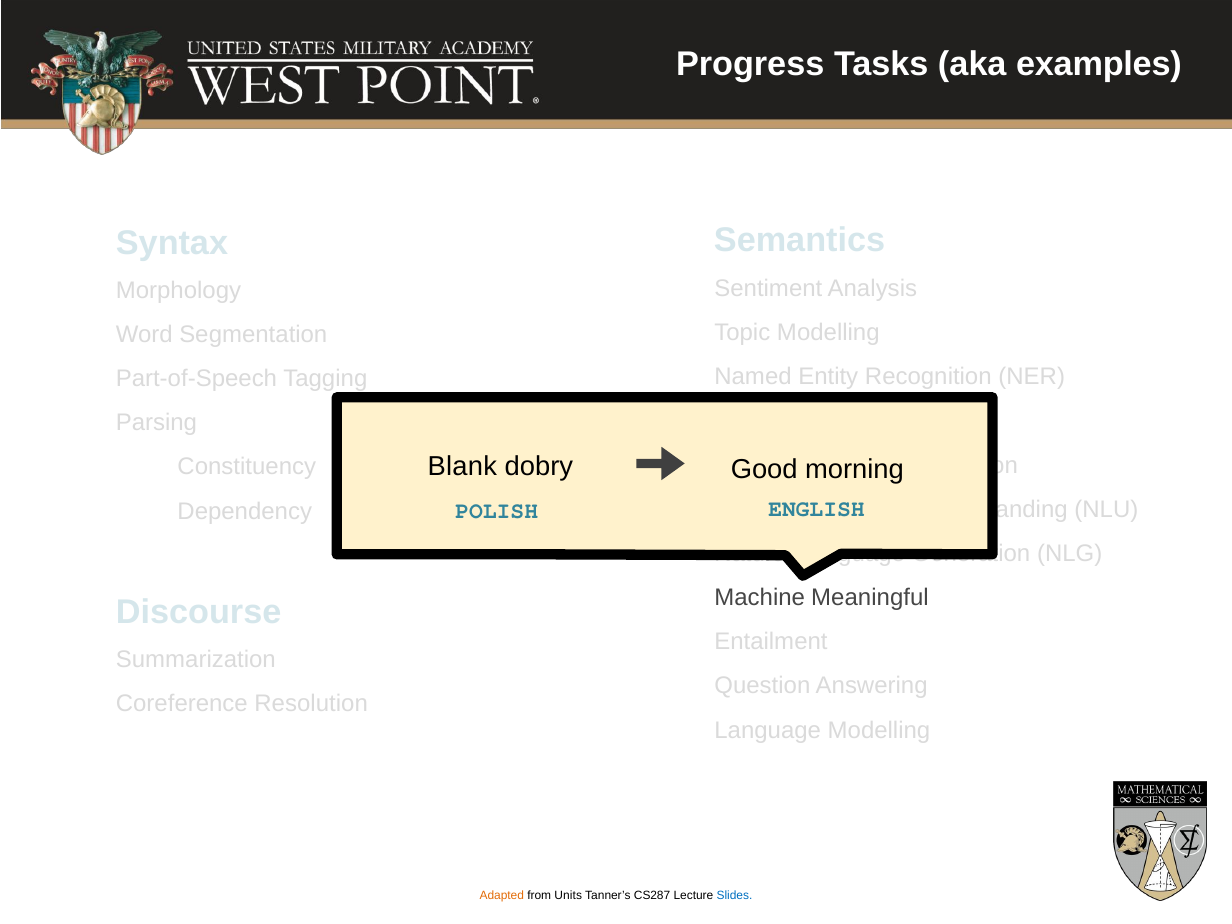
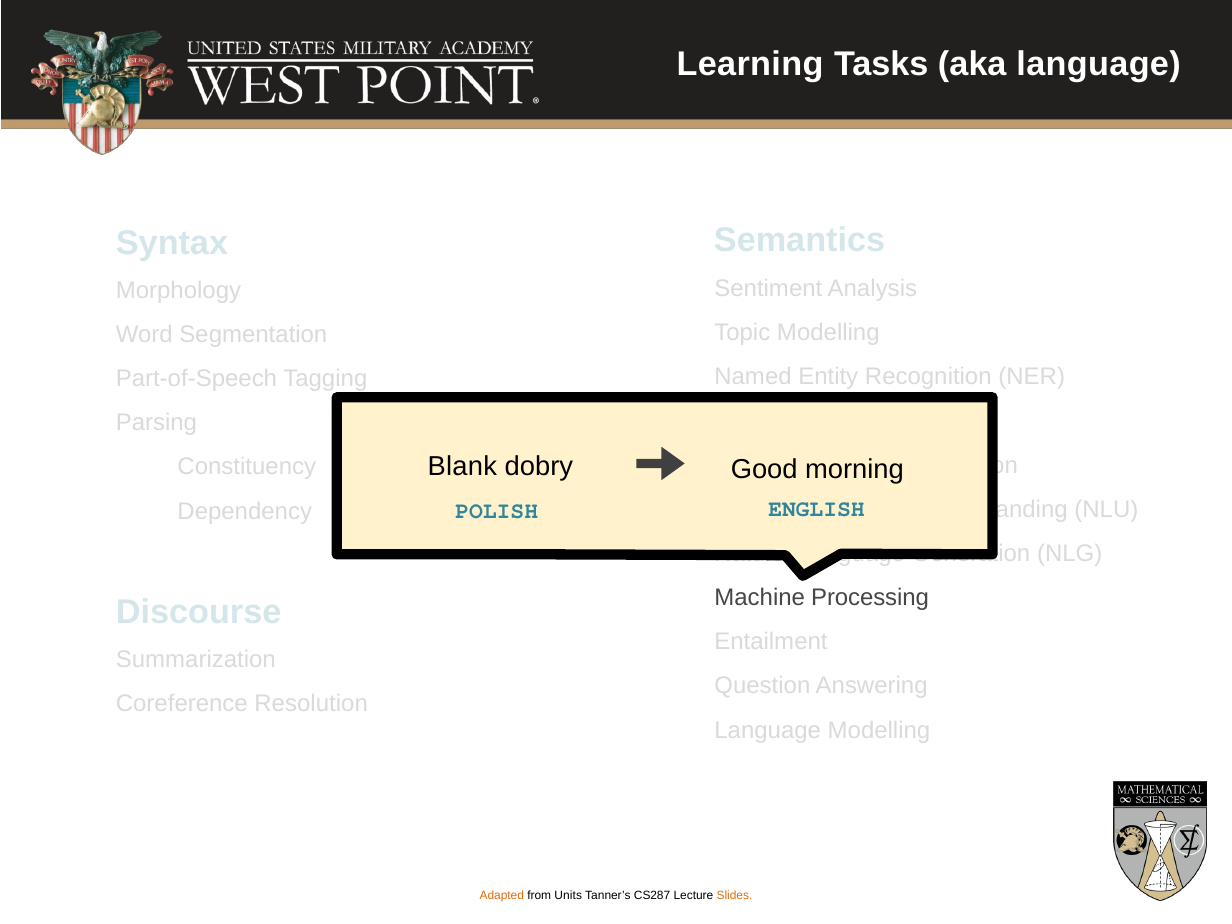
Progress: Progress -> Learning (750, 64)
aka examples: examples -> language (1099, 64)
Meaningful: Meaningful -> Processing (870, 598)
Slides colour: blue -> orange (735, 895)
